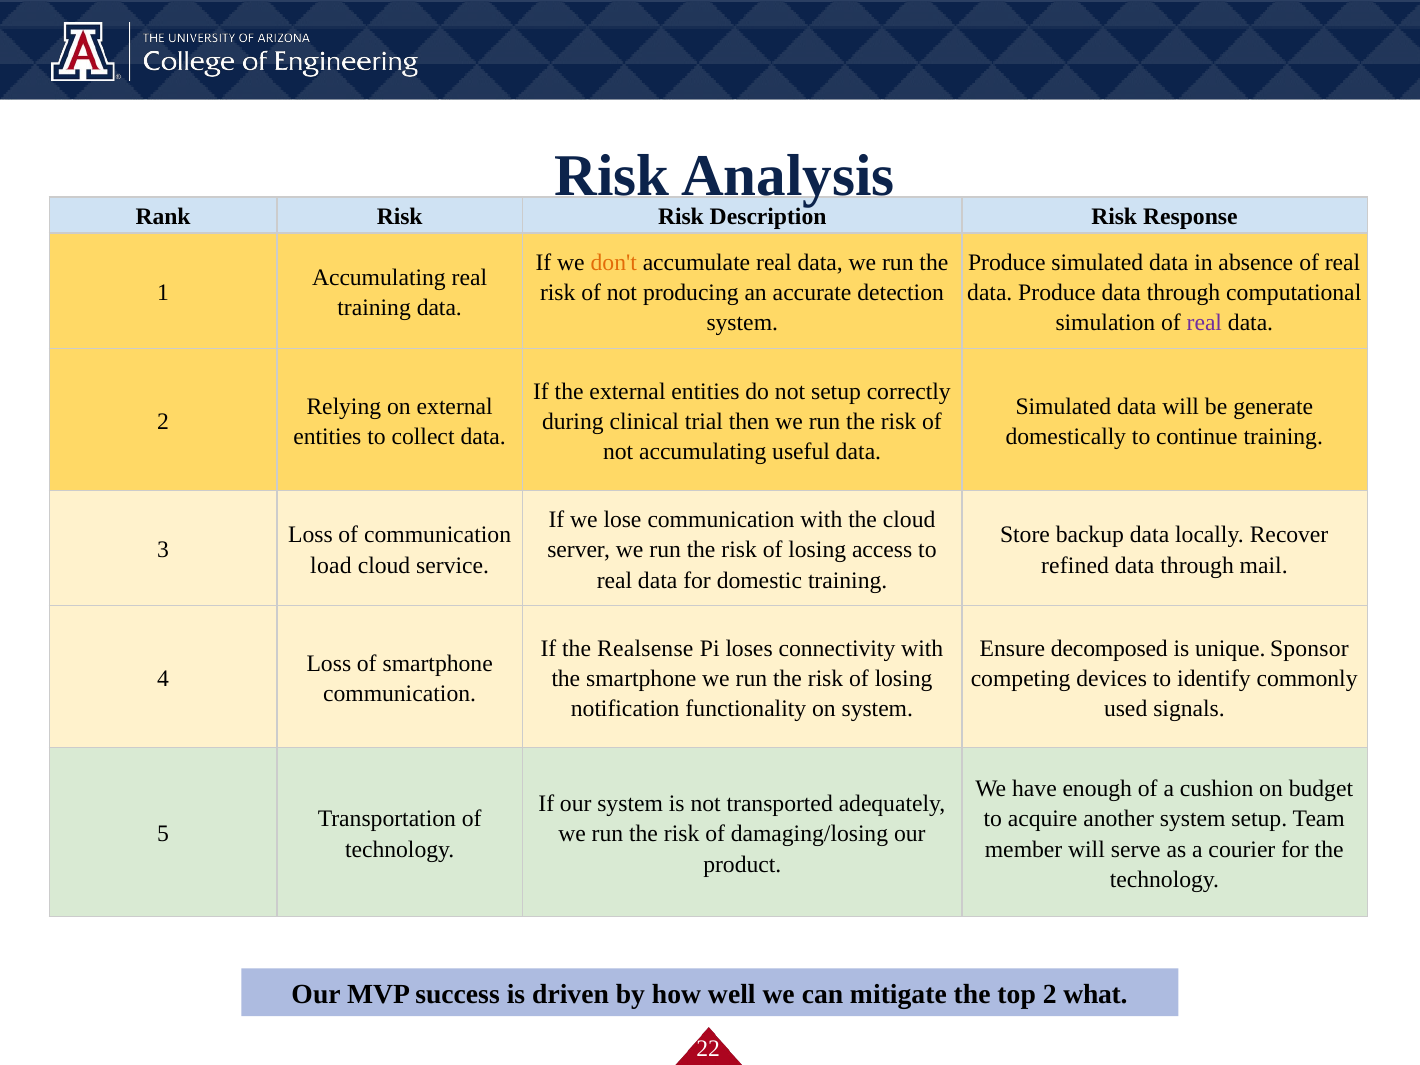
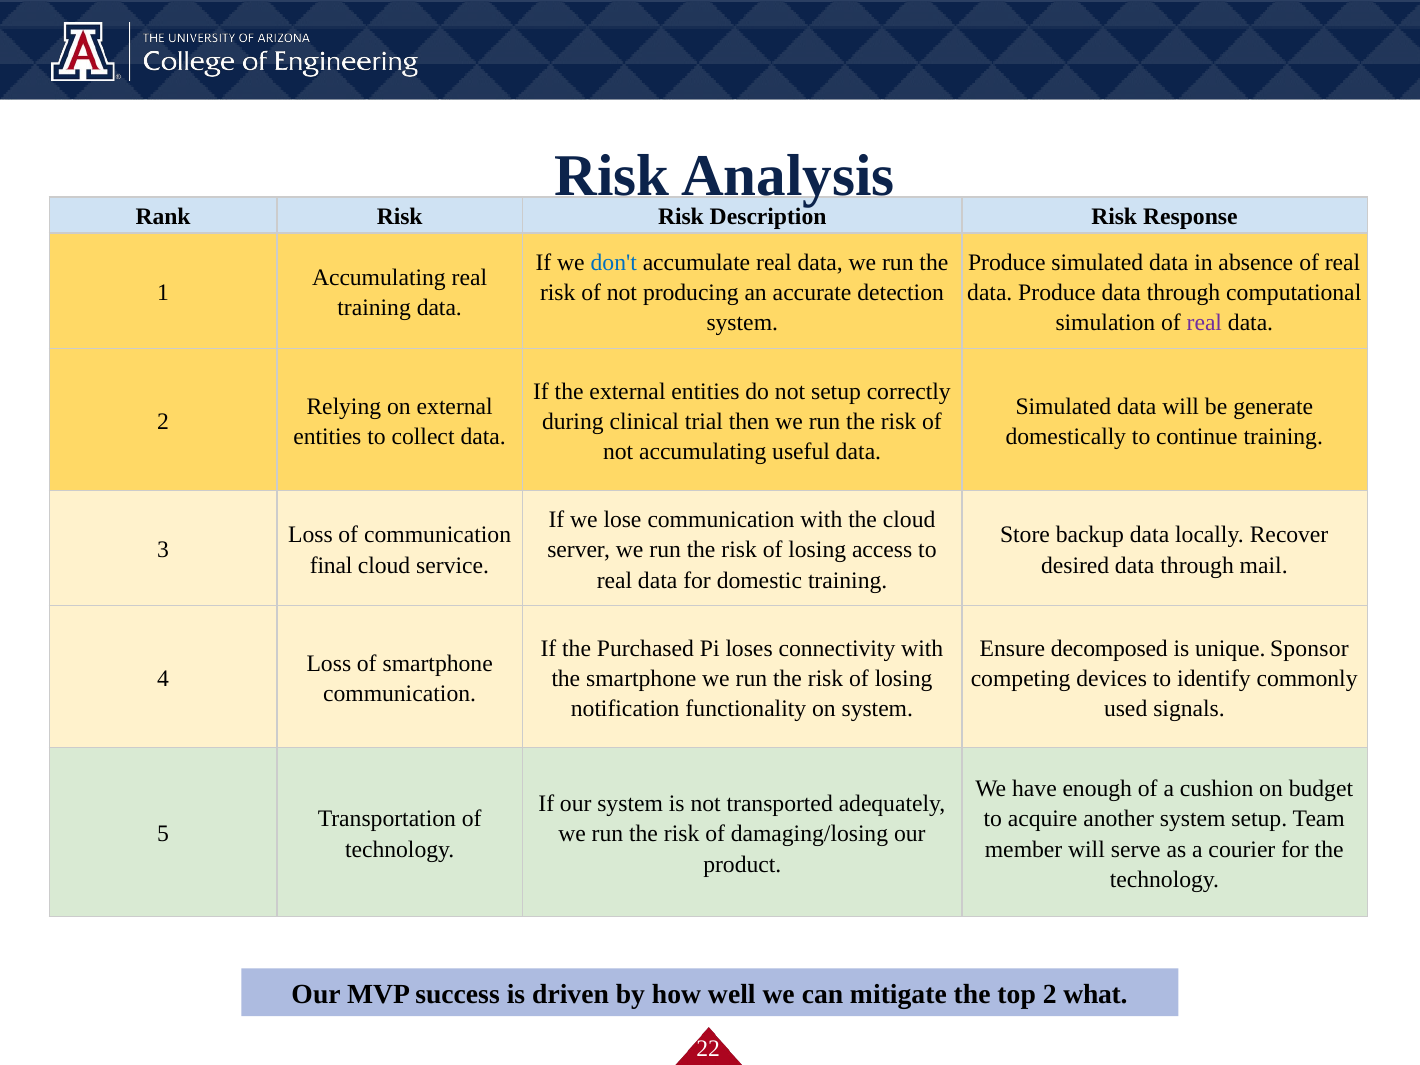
don't colour: orange -> blue (614, 263)
load: load -> final (331, 565)
refined: refined -> desired (1075, 565)
Realsense: Realsense -> Purchased (645, 649)
